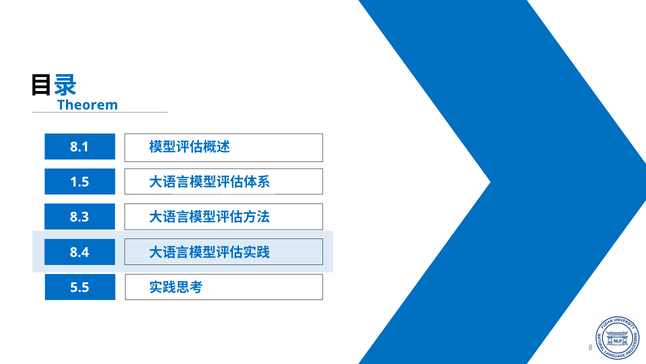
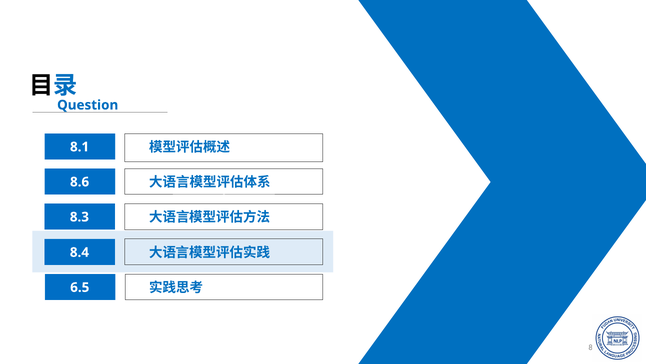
Theorem: Theorem -> Question (88, 105)
1.5: 1.5 -> 8.6 (80, 182)
5.5: 5.5 -> 6.5 (80, 287)
